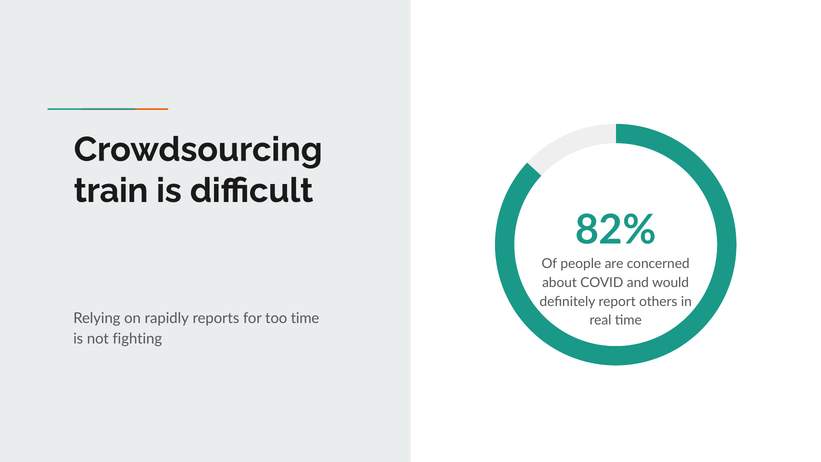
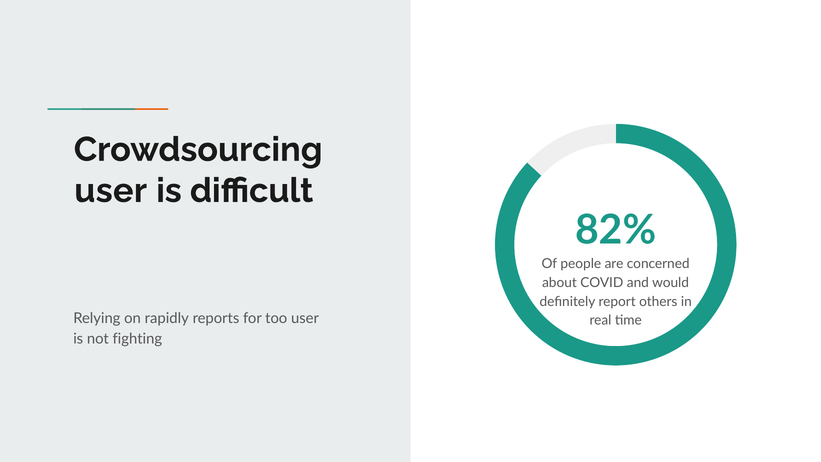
train: train -> user (111, 191)
too time: time -> user (305, 318)
